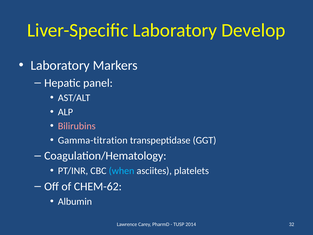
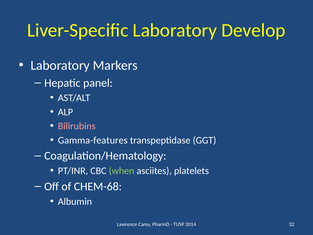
Gamma-titration: Gamma-titration -> Gamma-features (93, 140)
when colour: light blue -> light green (122, 171)
CHEM-62: CHEM-62 -> CHEM-68 (98, 186)
